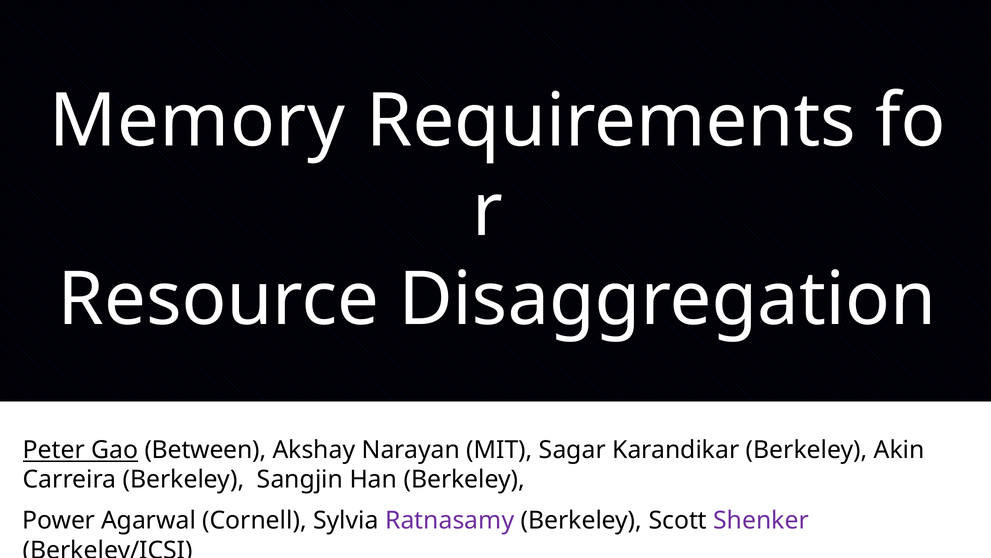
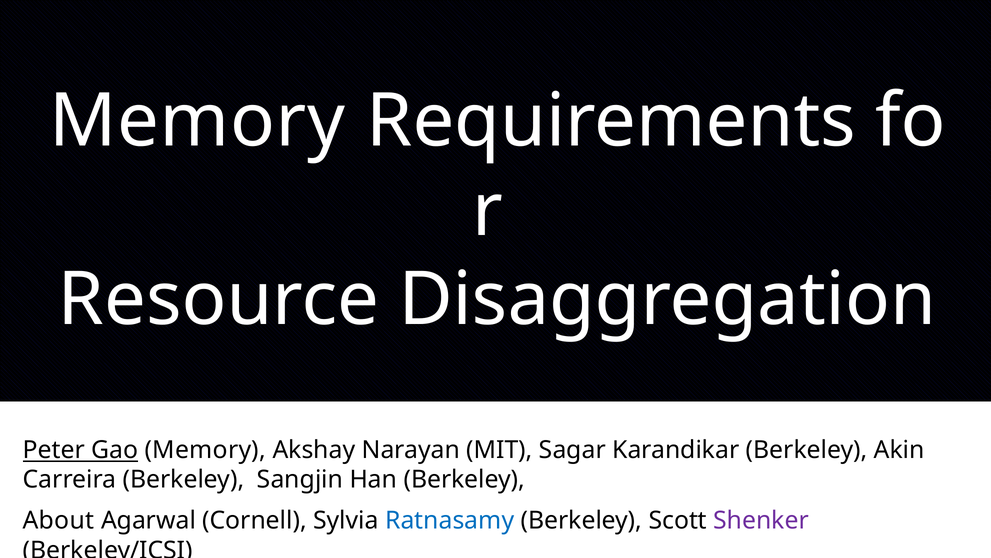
Gao Between: Between -> Memory (205, 450)
Power: Power -> About (59, 520)
Ratnasamy colour: purple -> blue (450, 520)
